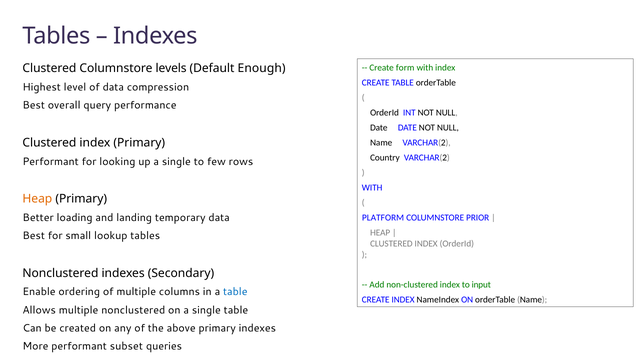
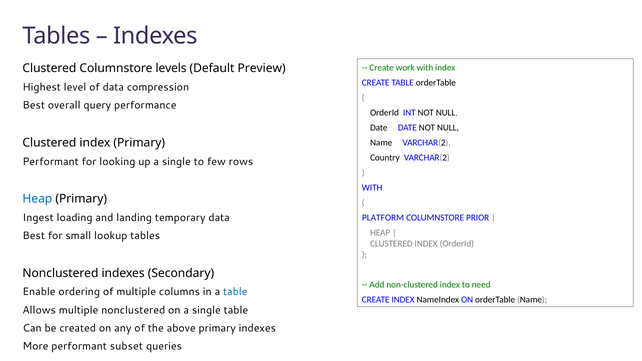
form: form -> work (405, 68)
Enough: Enough -> Preview (262, 69)
Heap colour: orange -> blue (37, 199)
Better: Better -> Ingest (38, 218)
input: input -> need (481, 285)
